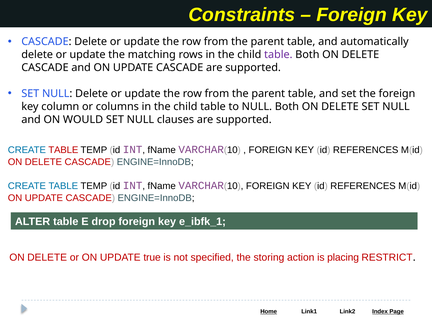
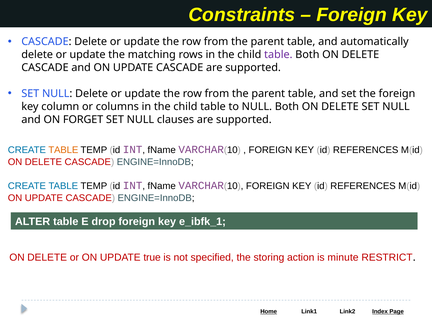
WOULD: WOULD -> FORGET (83, 120)
TABLE colour: red -> orange (63, 150)
placing: placing -> minute (343, 257)
